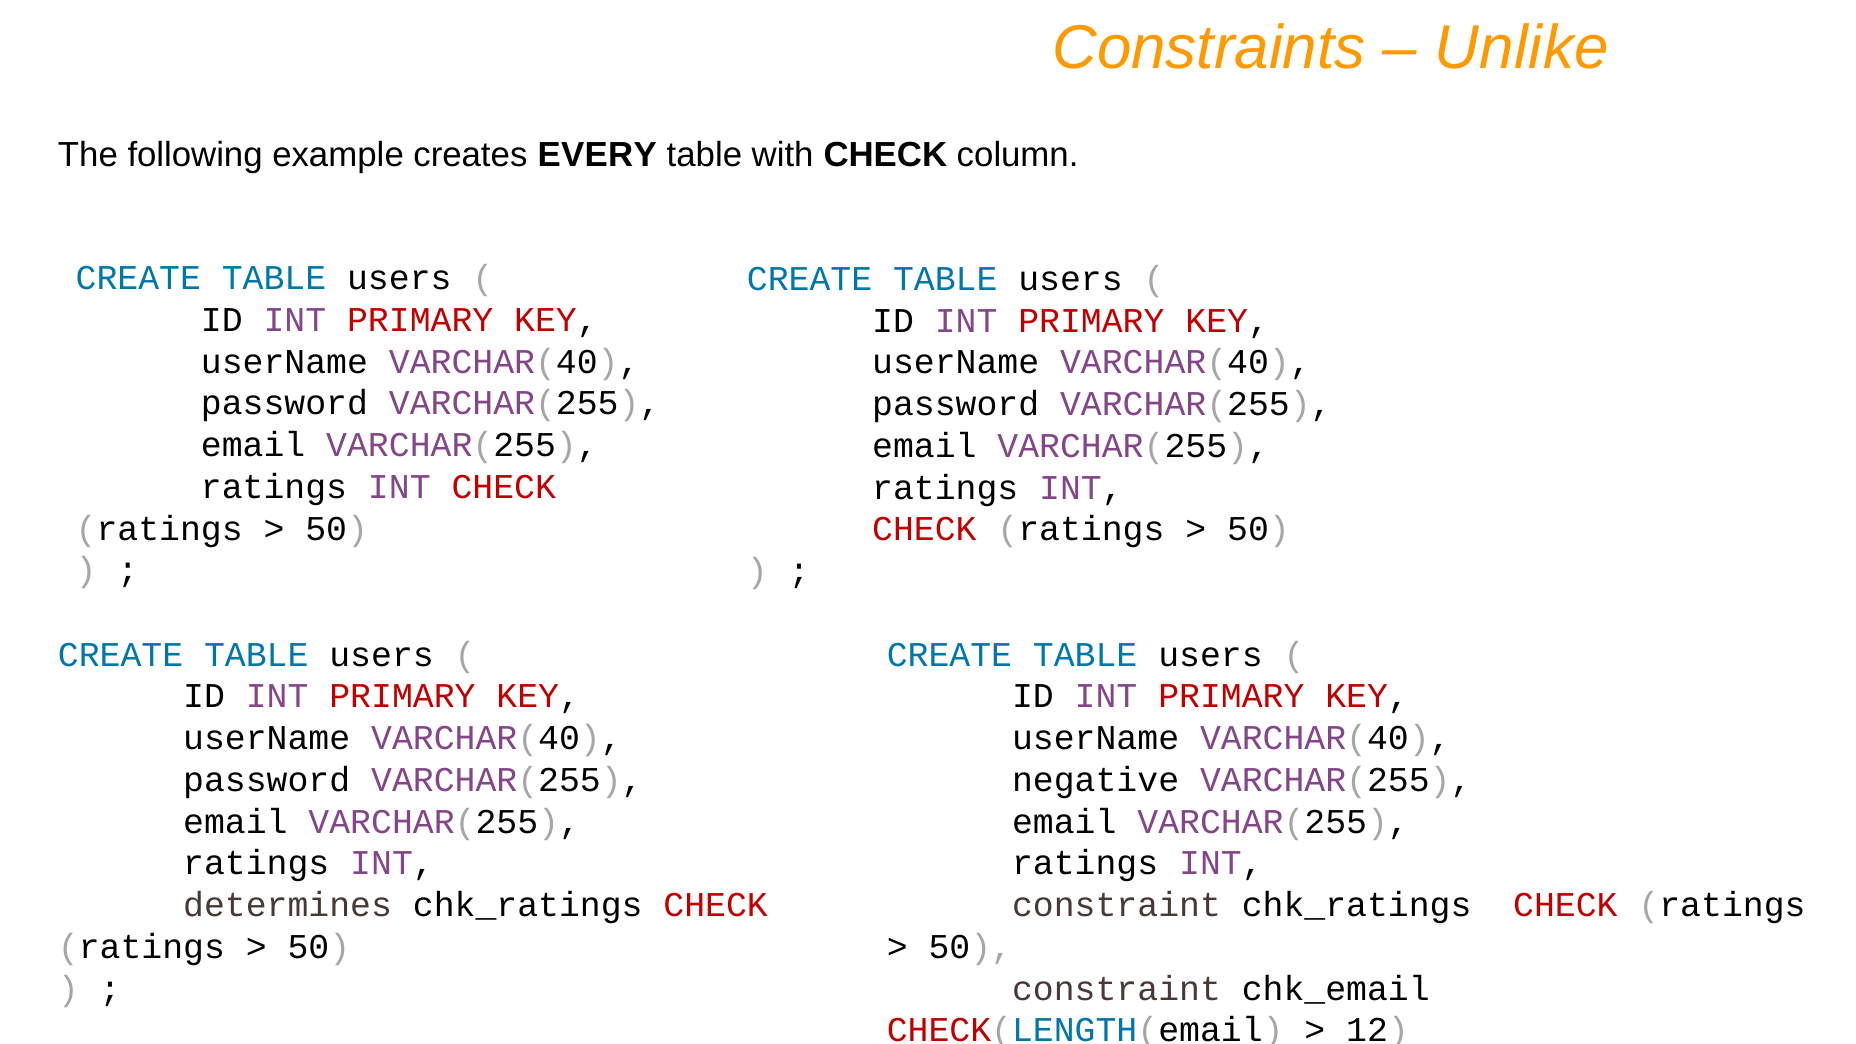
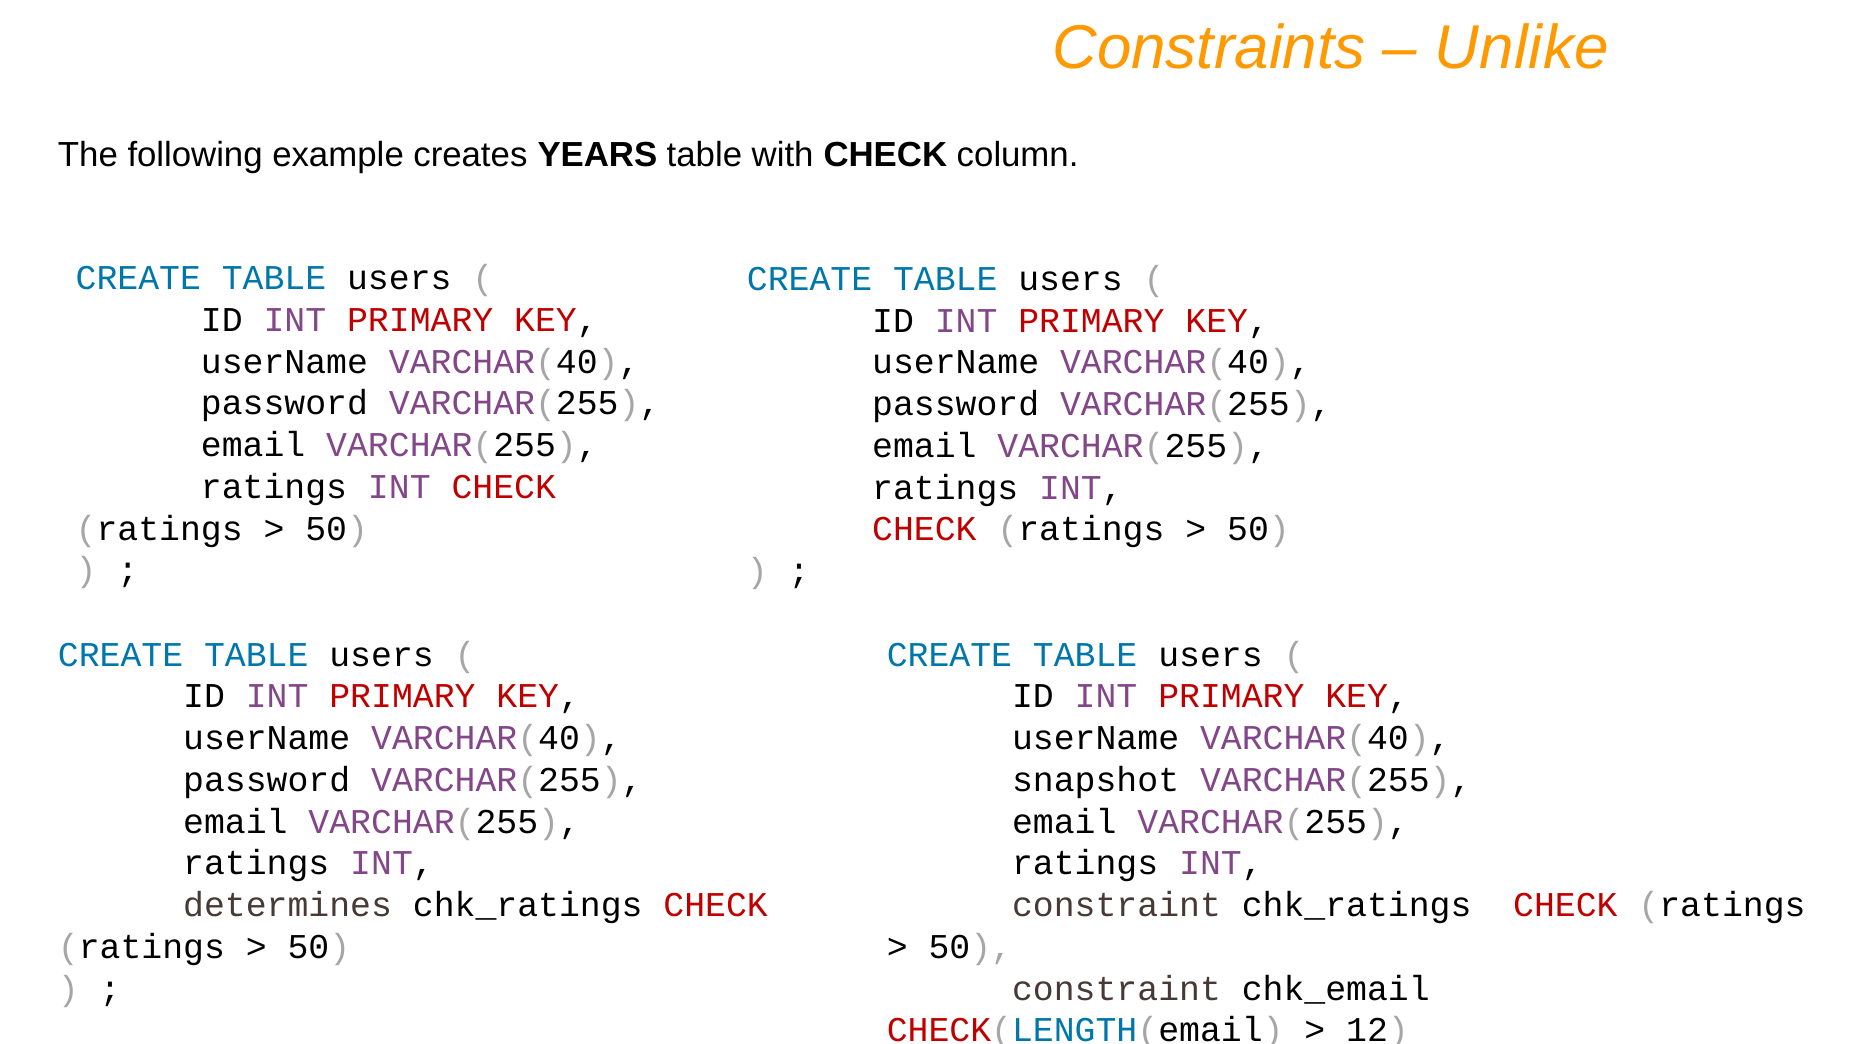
EVERY: EVERY -> YEARS (597, 155)
negative: negative -> snapshot (1096, 780)
